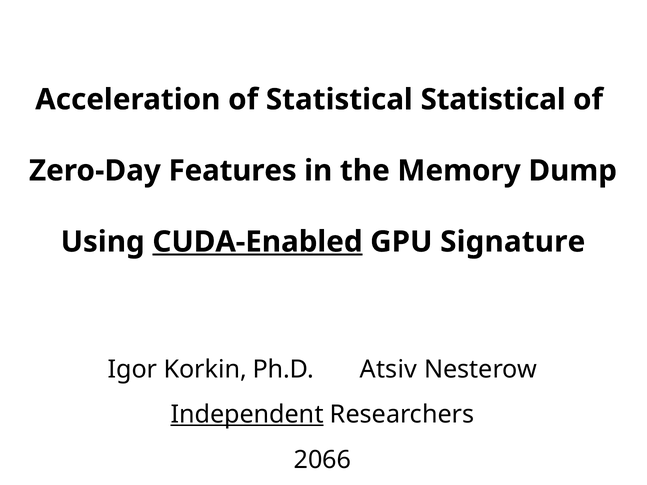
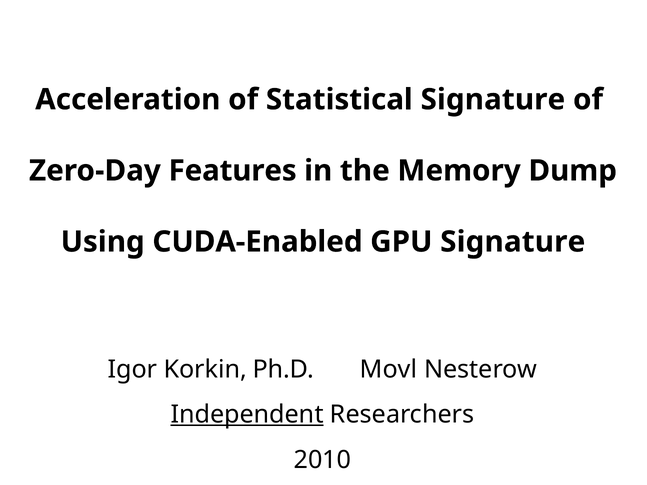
Statistical Statistical: Statistical -> Signature (493, 100)
CUDA-Enabled underline: present -> none (257, 242)
Atsiv: Atsiv -> Movl (389, 369)
2066: 2066 -> 2010 (322, 460)
